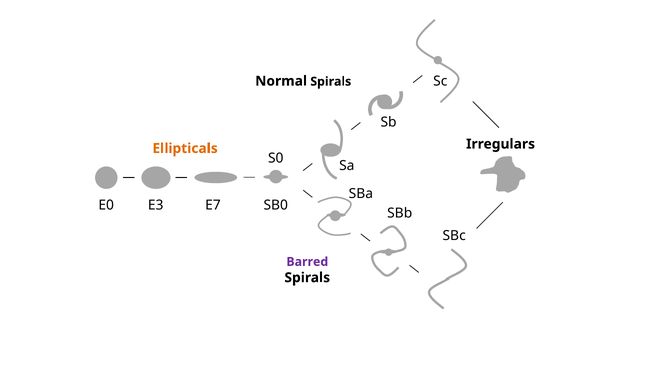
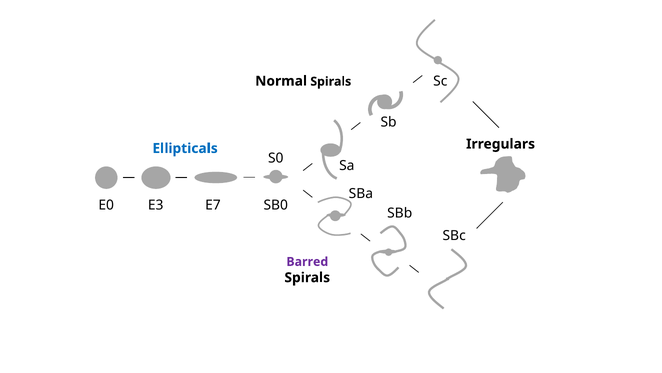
Ellipticals colour: orange -> blue (185, 148)
